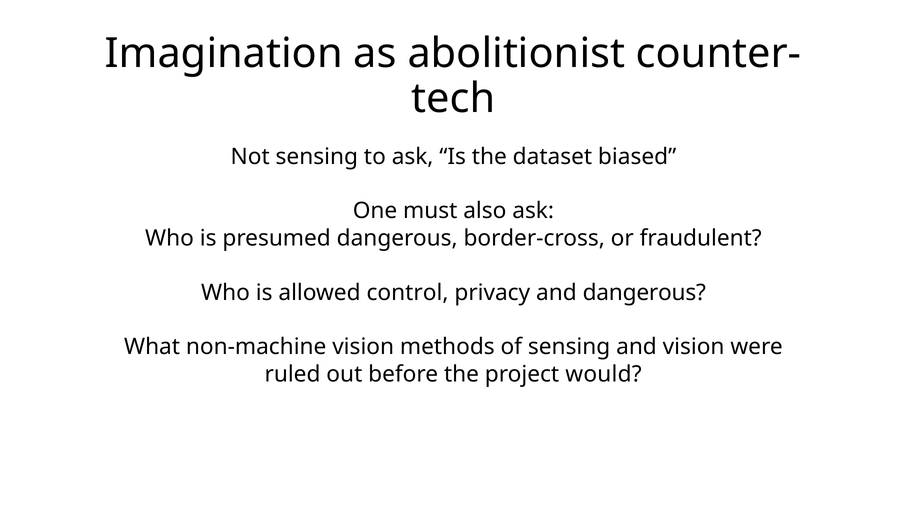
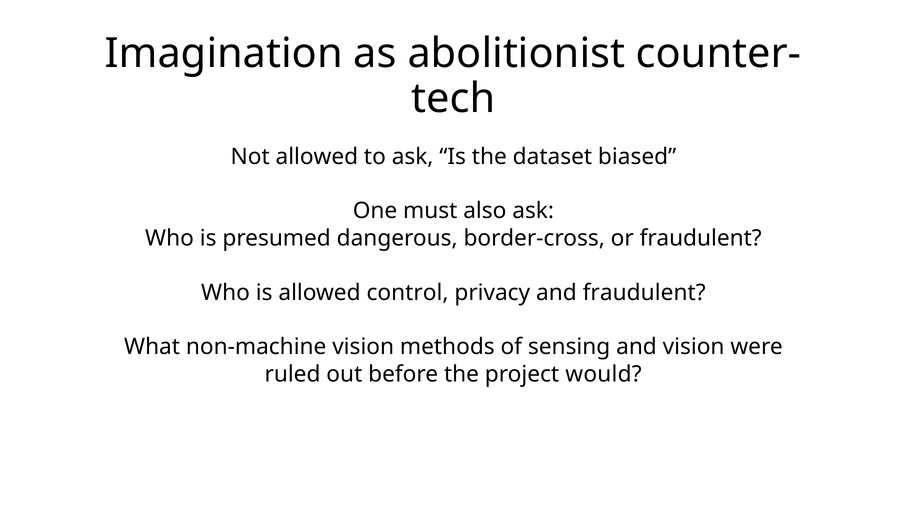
Not sensing: sensing -> allowed (317, 157)
and dangerous: dangerous -> fraudulent (644, 293)
